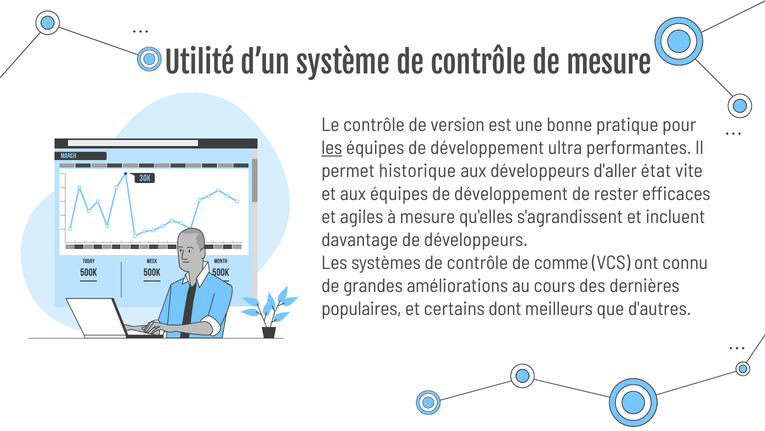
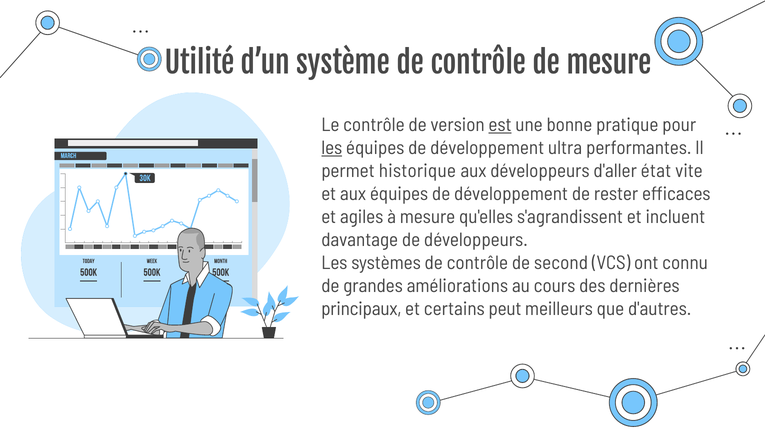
est underline: none -> present (500, 125)
comme: comme -> second (561, 262)
populaires: populaires -> principaux (361, 308)
dont: dont -> peut (505, 308)
